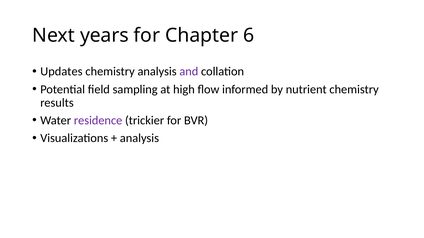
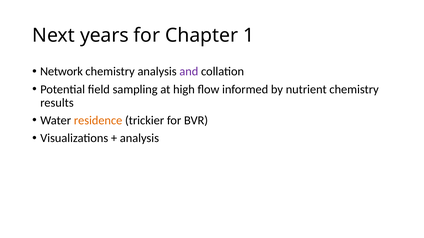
6: 6 -> 1 (249, 36)
Updates: Updates -> Network (61, 72)
residence colour: purple -> orange (98, 121)
